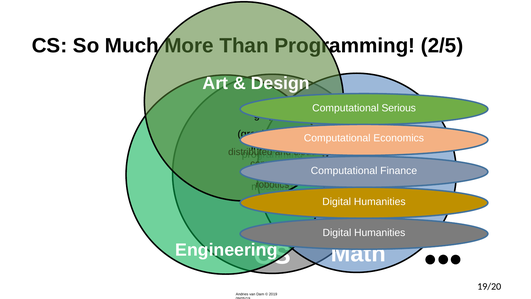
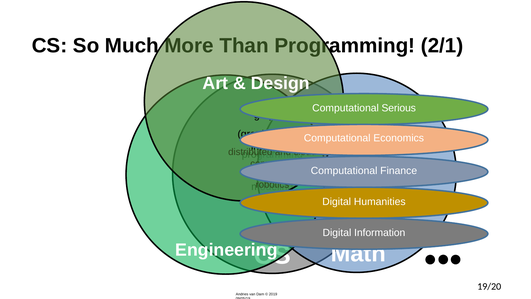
2/5: 2/5 -> 2/1 (442, 46)
Humanities: Humanities -> Information (380, 233)
